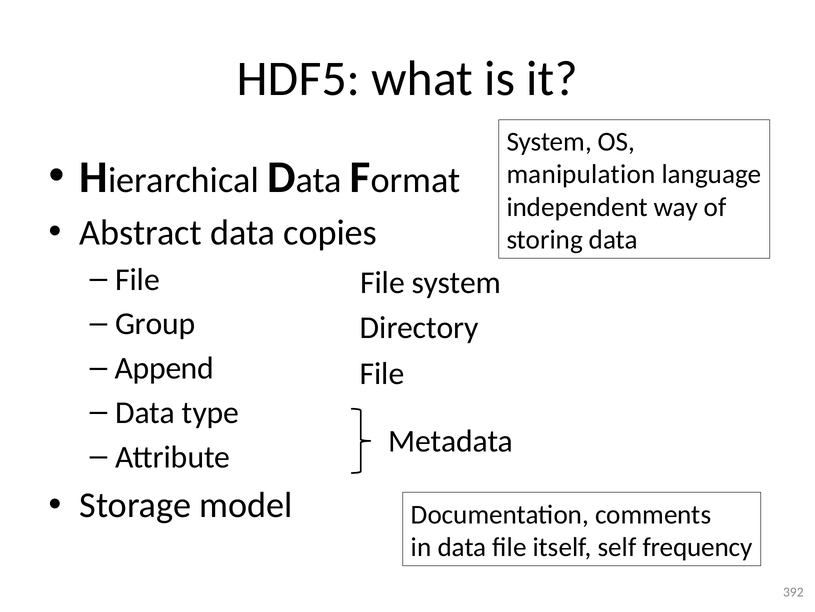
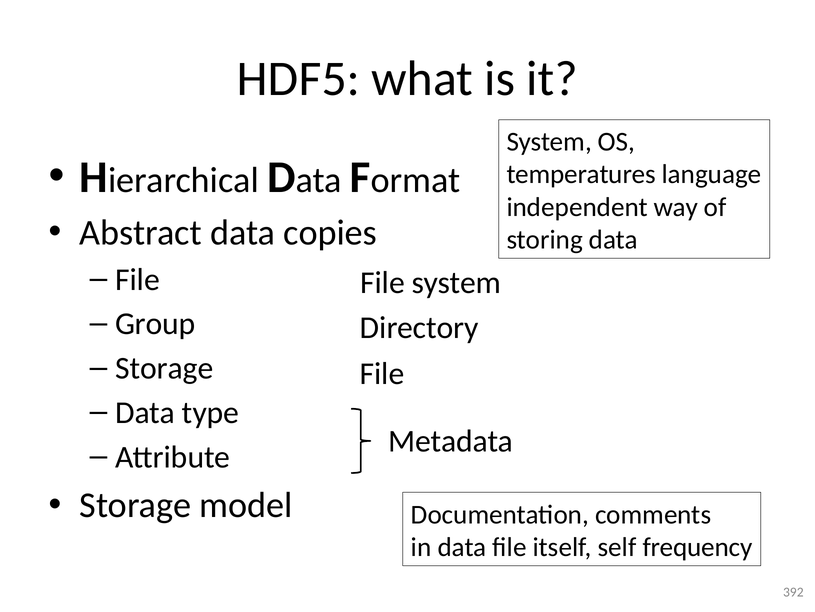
manipulation: manipulation -> temperatures (581, 174)
Append: Append -> Storage (164, 368)
